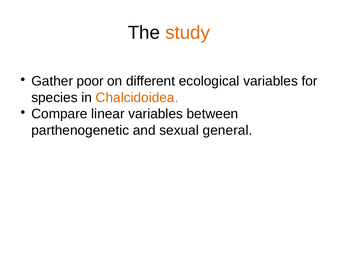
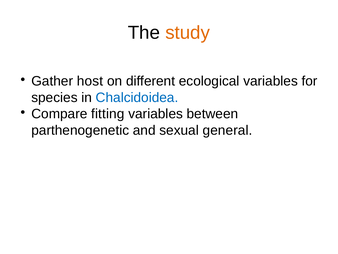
poor: poor -> host (90, 81)
Chalcidoidea colour: orange -> blue (137, 97)
linear: linear -> fitting (108, 114)
